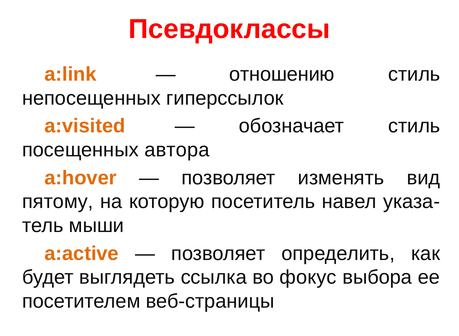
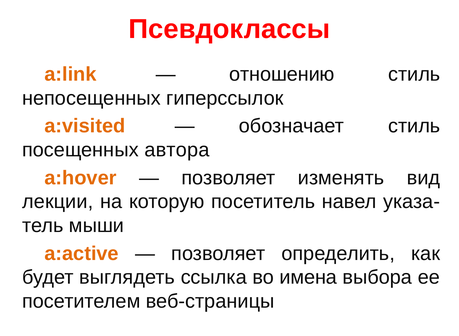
пятому: пятому -> лекции (58, 202)
фокус: фокус -> имена (308, 278)
